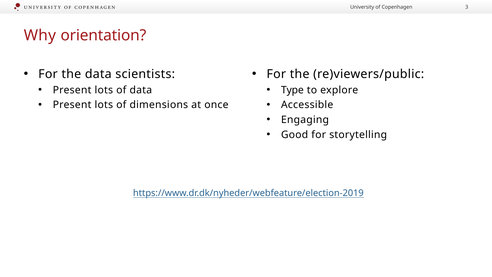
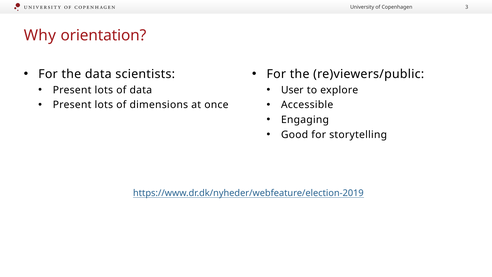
Type: Type -> User (292, 90)
